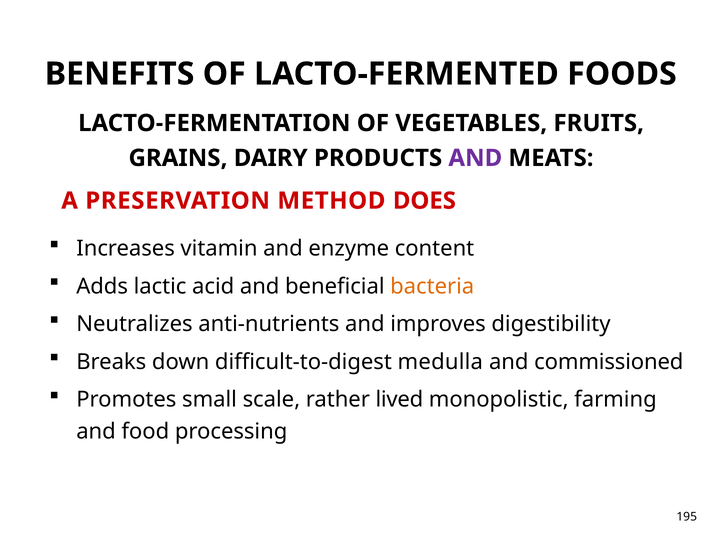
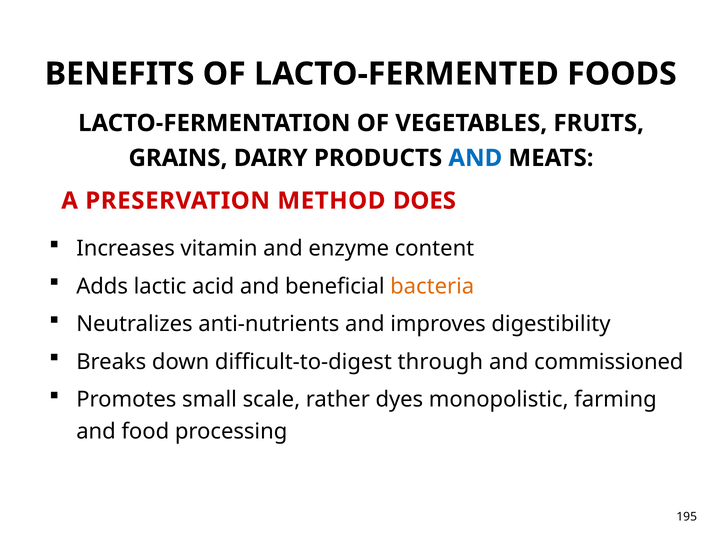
AND colour: purple -> blue (475, 158)
medulla: medulla -> through (440, 362)
lived: lived -> dyes (399, 400)
